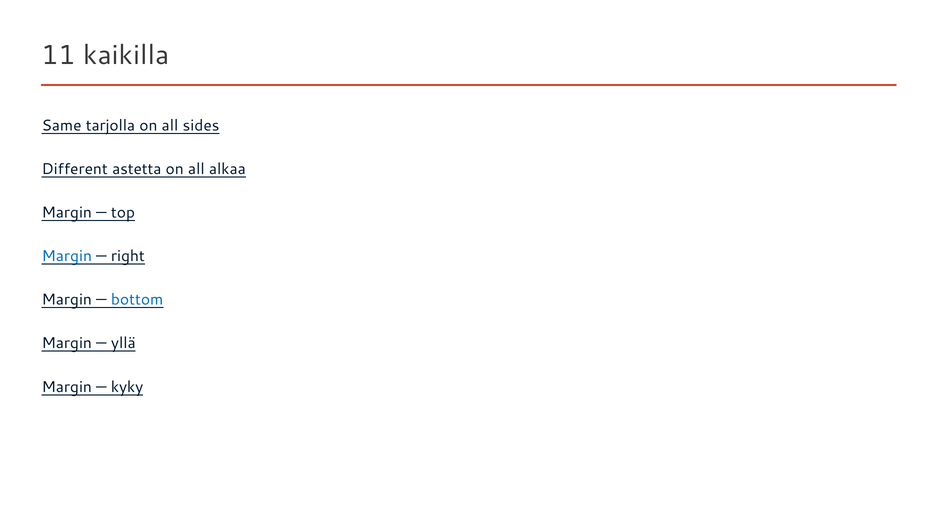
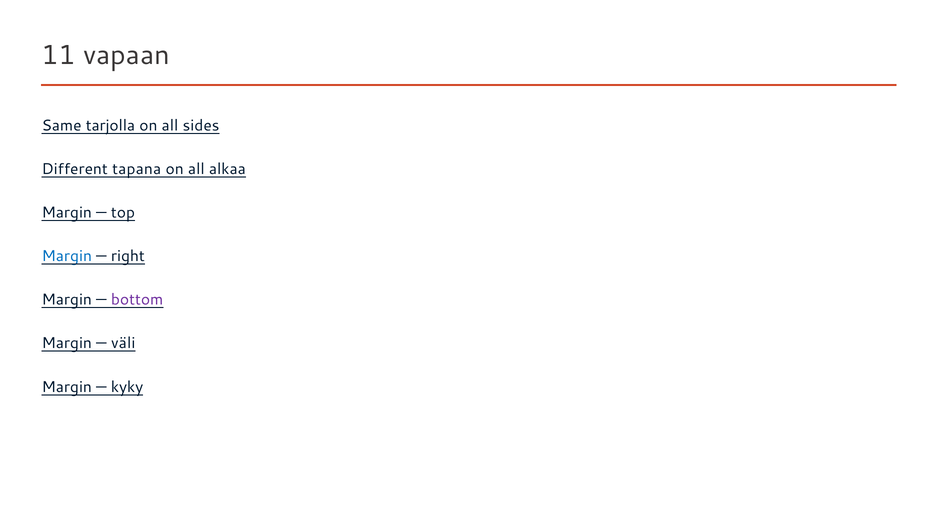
kaikilla: kaikilla -> vapaan (127, 55)
astetta: astetta -> tapana (137, 169)
bottom colour: blue -> purple (137, 300)
yllä: yllä -> väli (123, 343)
